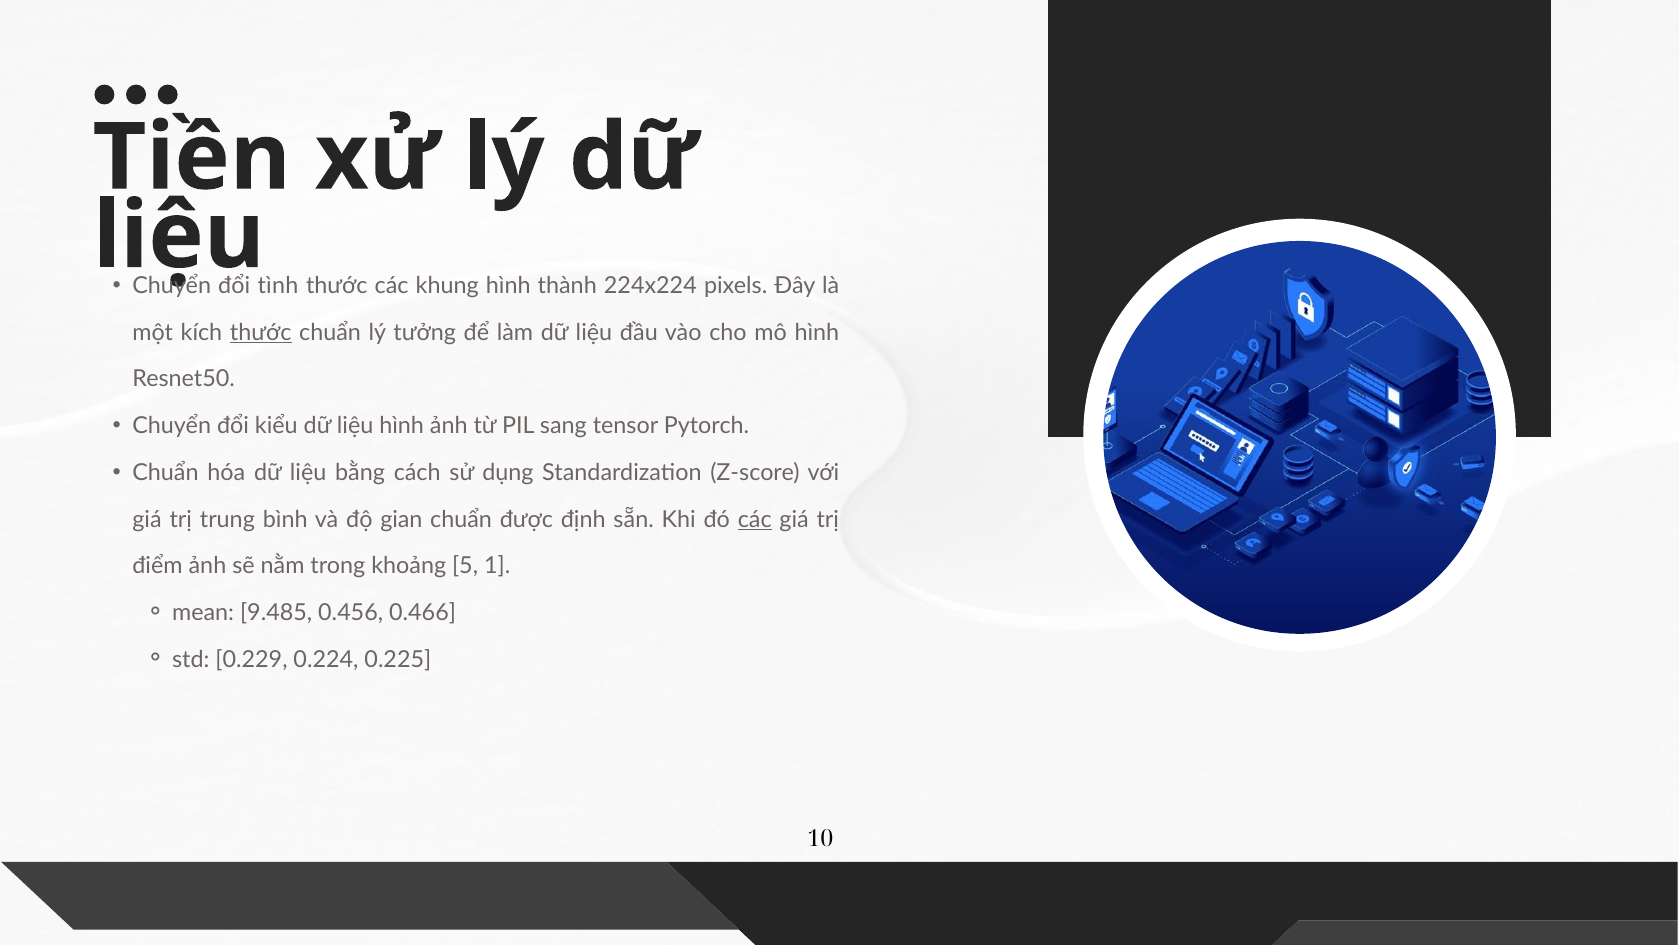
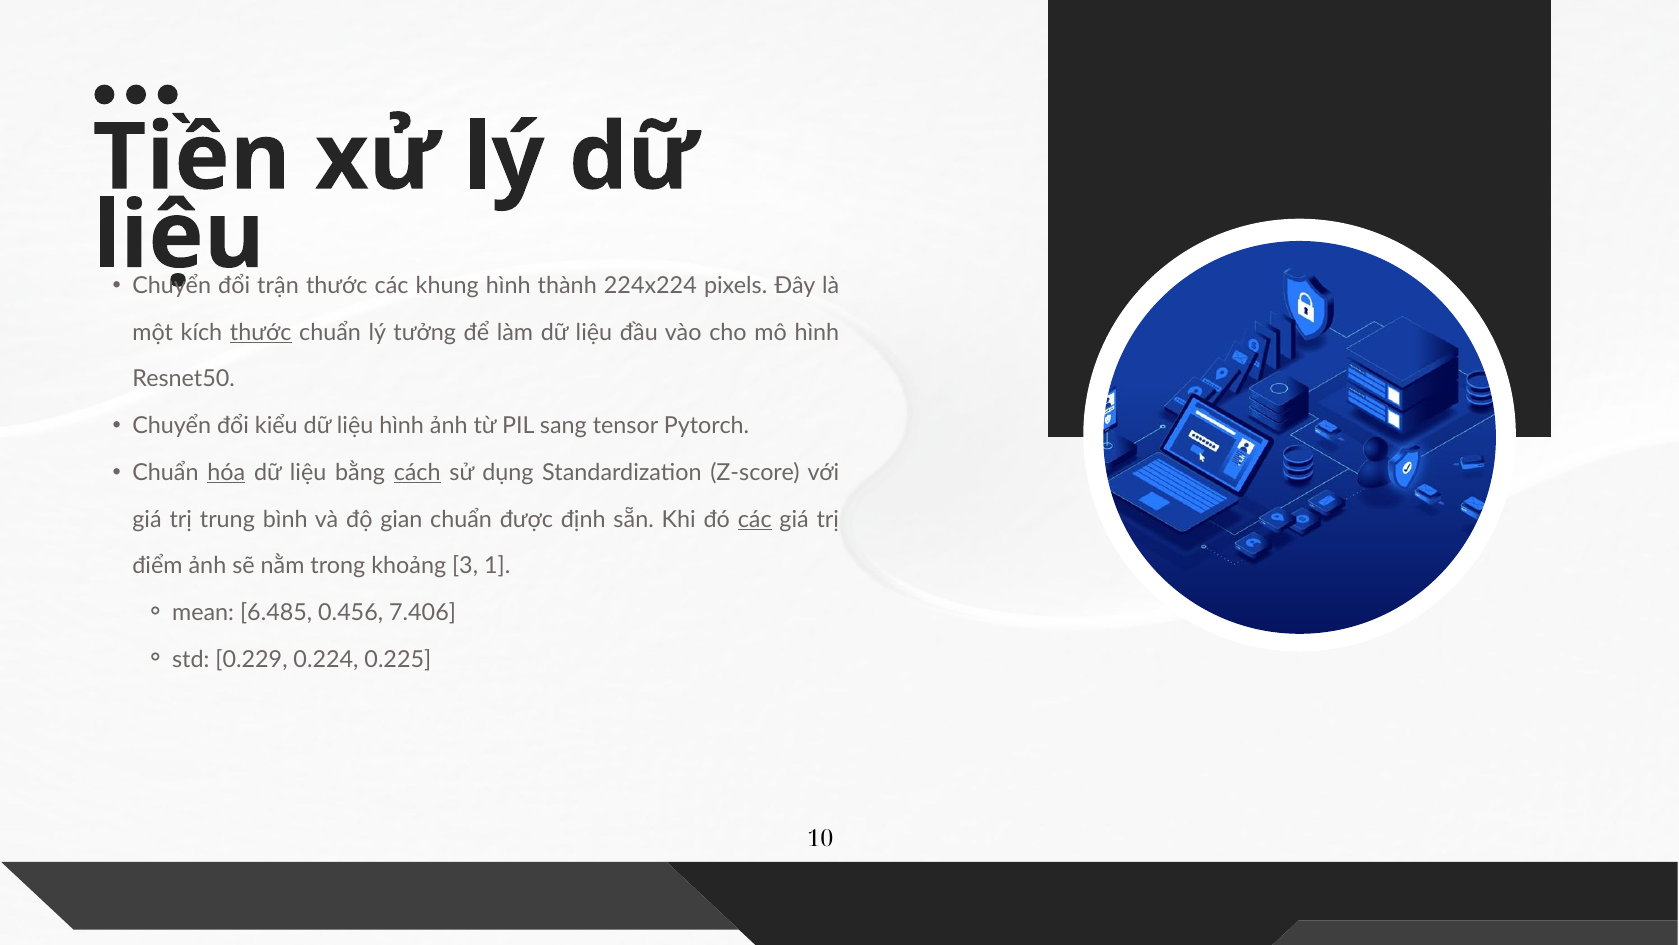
tình: tình -> trận (278, 286)
hóa underline: none -> present (226, 472)
cách underline: none -> present (417, 472)
5: 5 -> 3 (465, 566)
9.485: 9.485 -> 6.485 (276, 613)
0.466: 0.466 -> 7.406 (423, 613)
